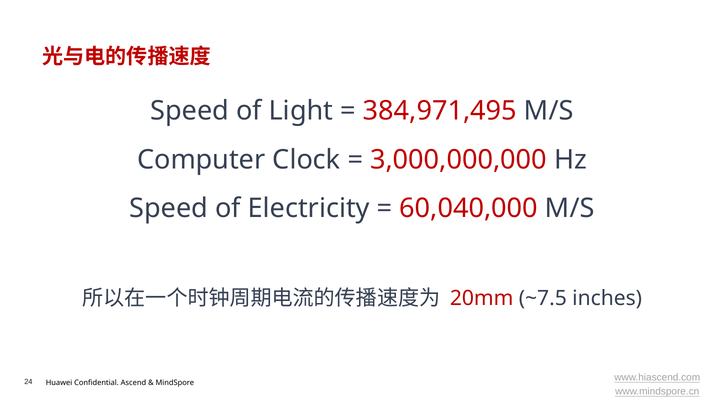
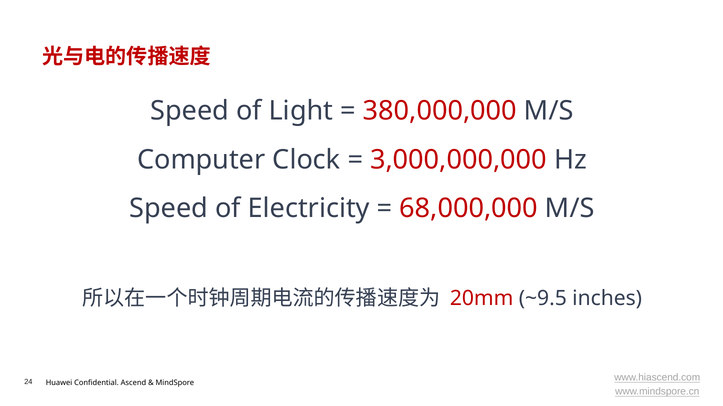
384,971,495: 384,971,495 -> 380,000,000 (440, 111)
60,040,000: 60,040,000 -> 68,000,000 (469, 209)
~7.5: ~7.5 -> ~9.5 (543, 299)
